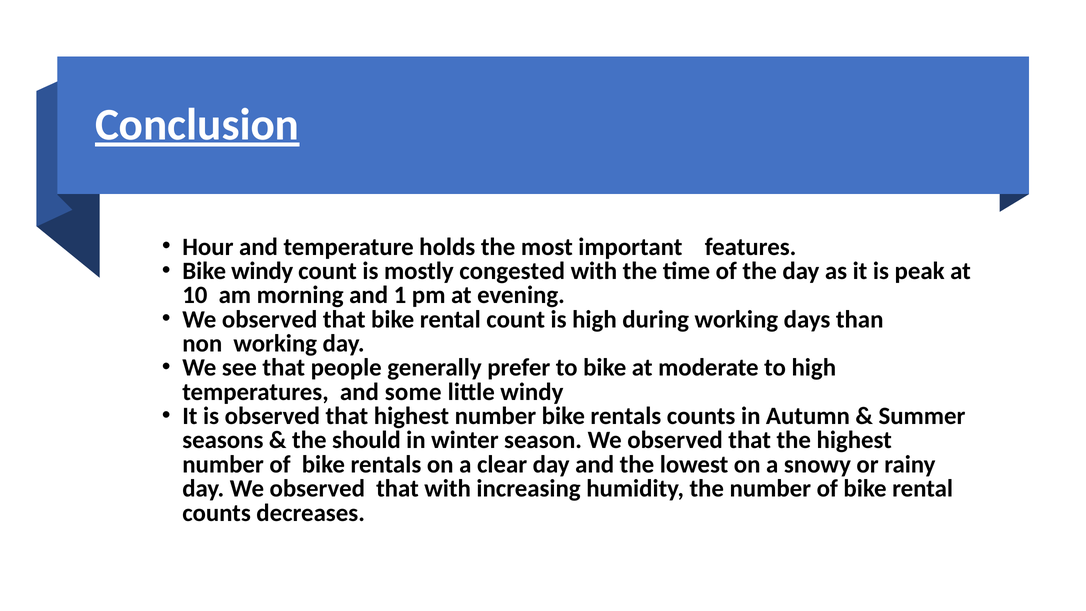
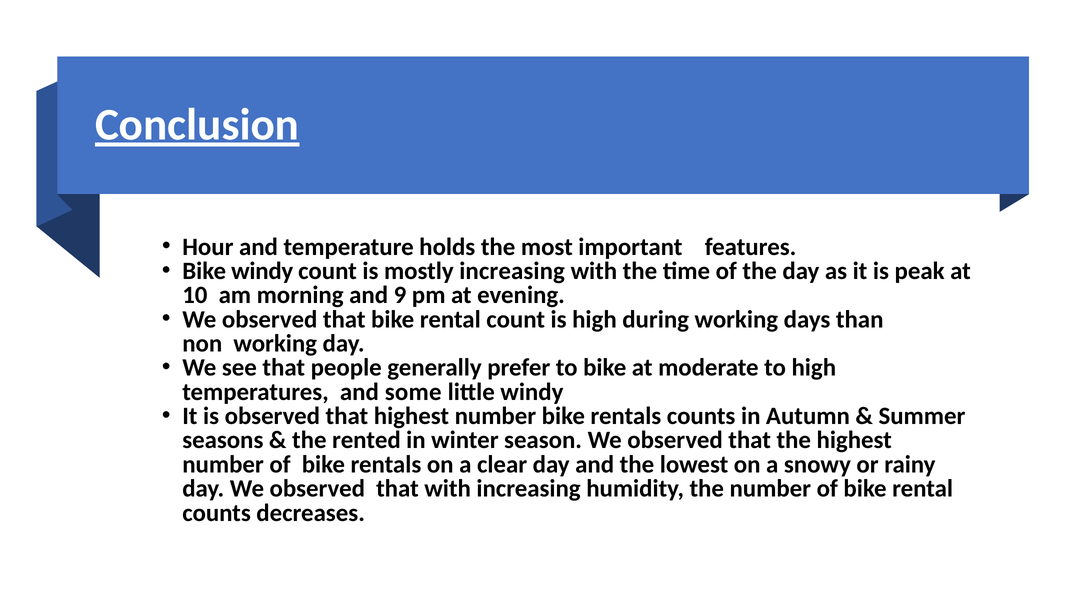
mostly congested: congested -> increasing (512, 271)
1: 1 -> 9 (400, 295)
should: should -> rented (366, 440)
